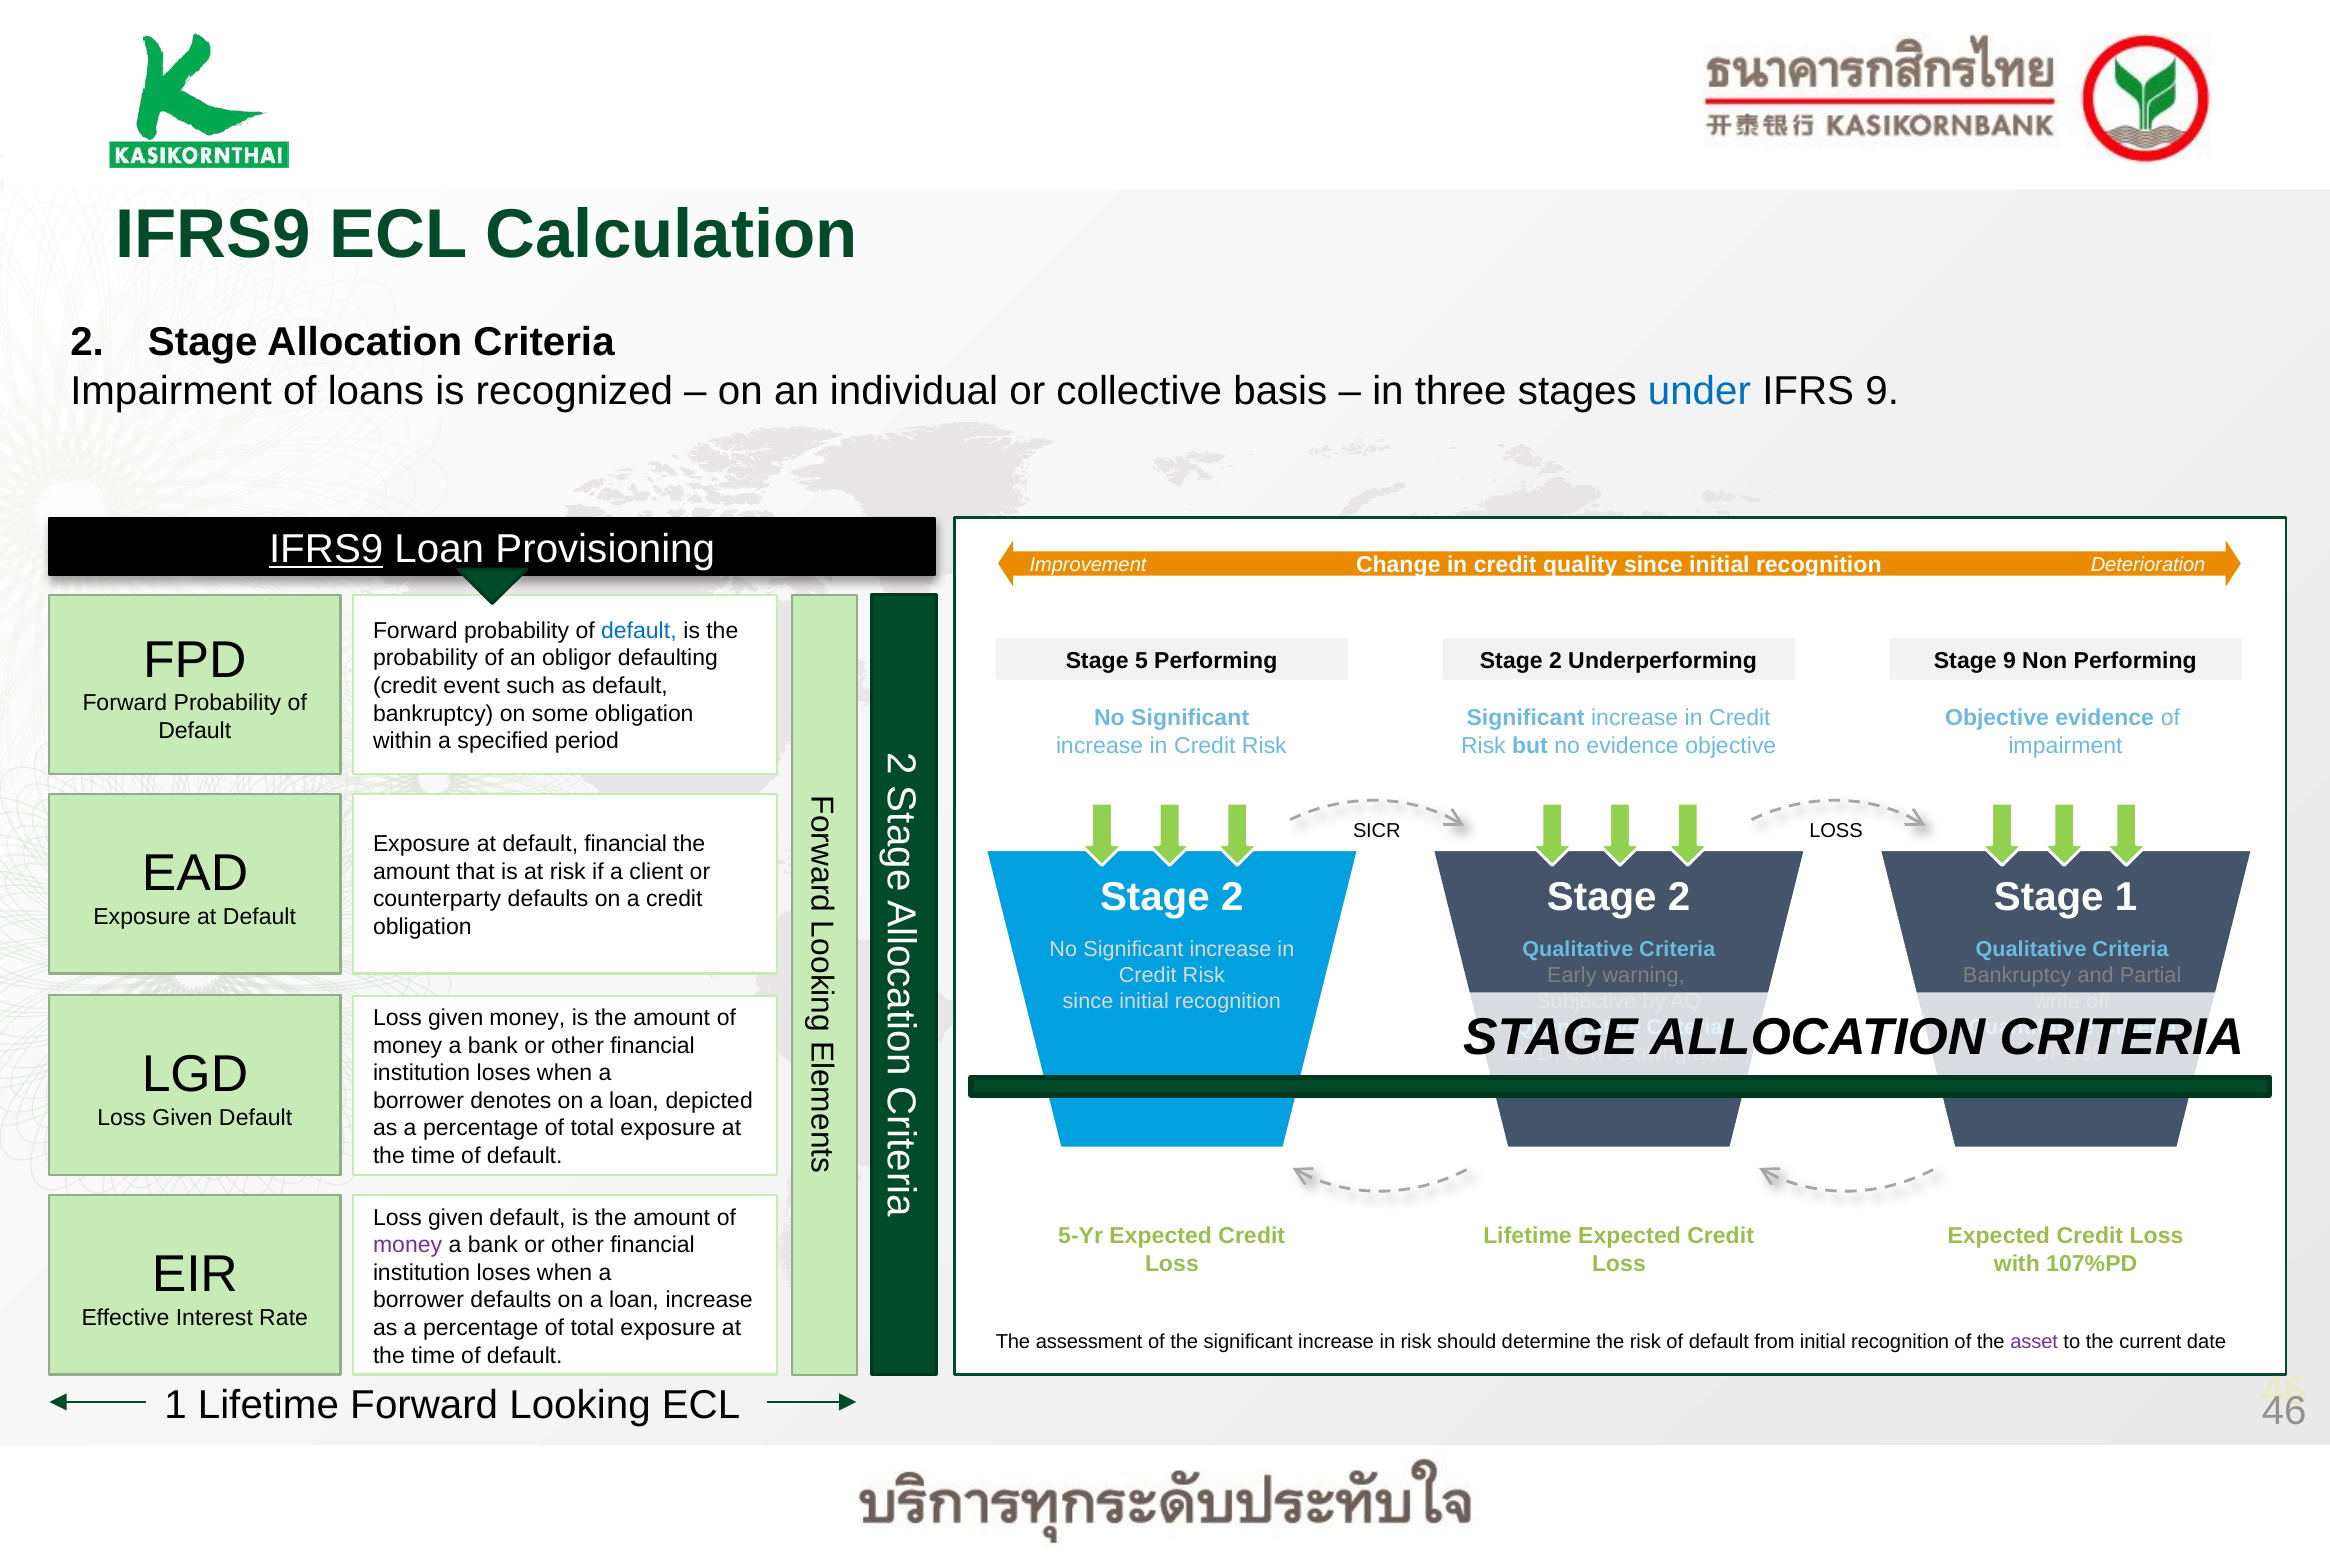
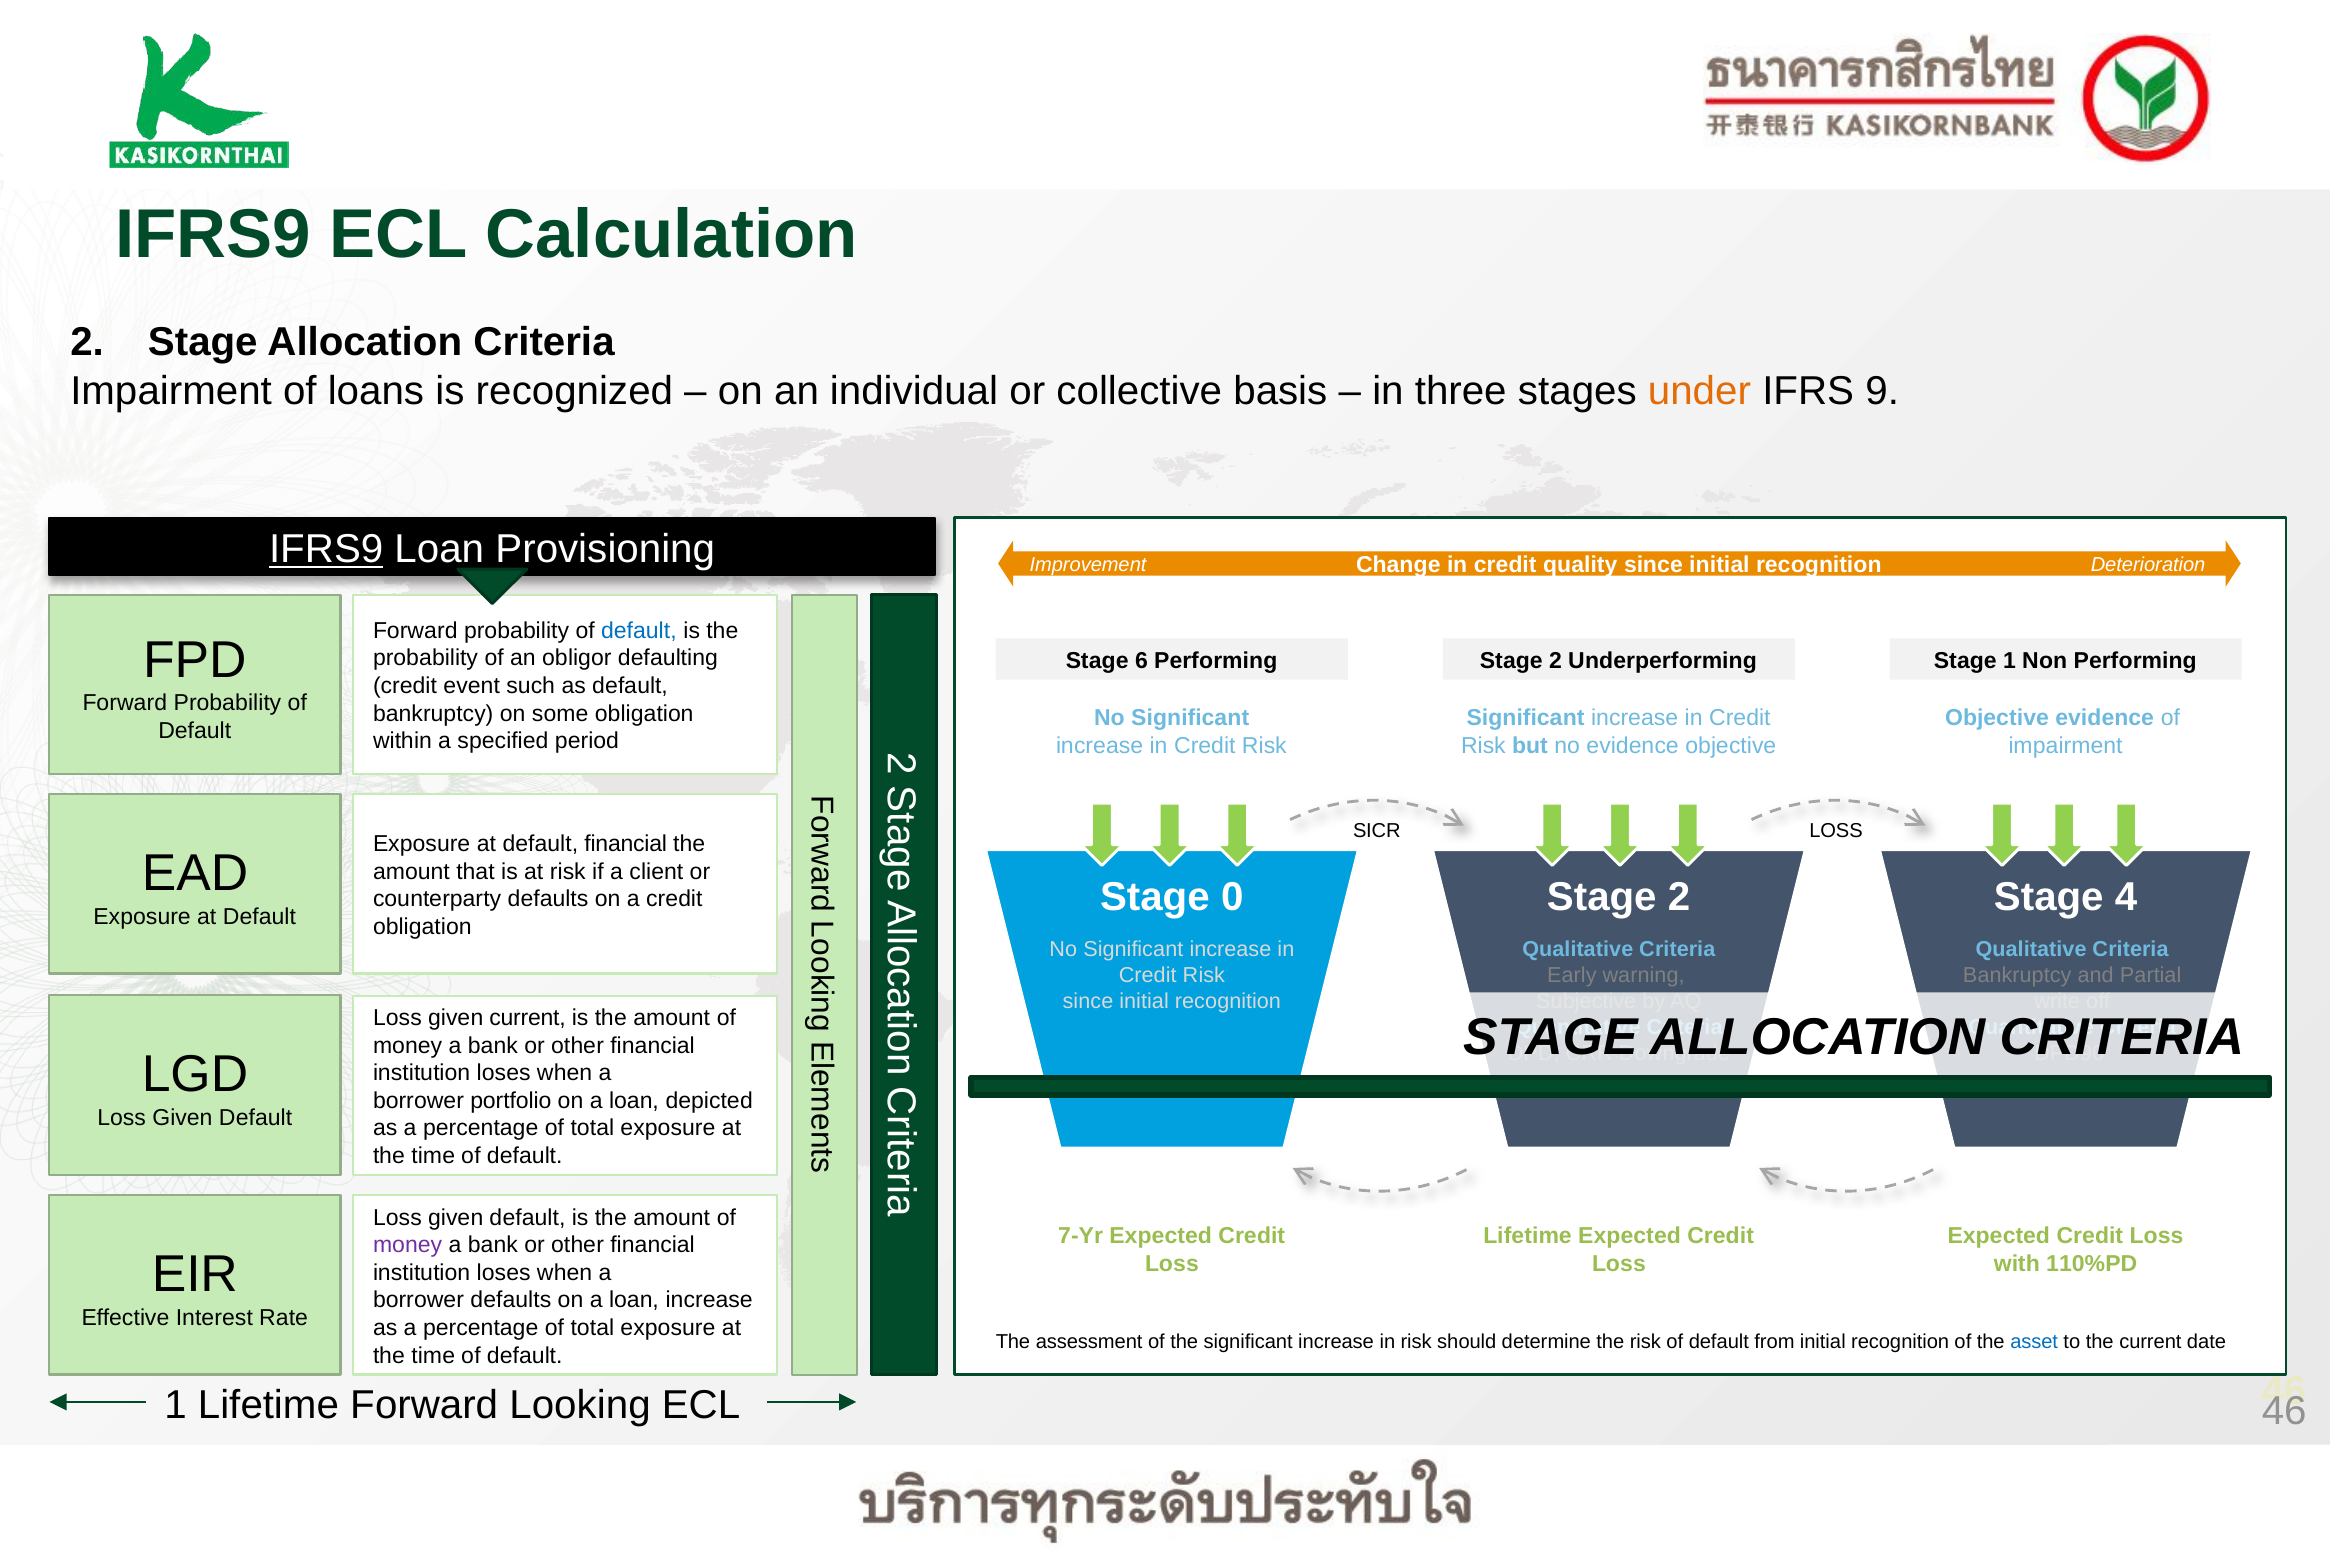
under colour: blue -> orange (1699, 391)
5: 5 -> 6 (1141, 661)
Stage 9: 9 -> 1 (2010, 661)
2: 2 -> 0 (1232, 898)
Stage 1: 1 -> 4 (2126, 898)
given money: money -> current (528, 1018)
denotes: denotes -> portfolio (511, 1101)
5-Yr: 5-Yr -> 7-Yr (1081, 1236)
107%PD: 107%PD -> 110%PD (2092, 1264)
asset colour: purple -> blue (2034, 1342)
